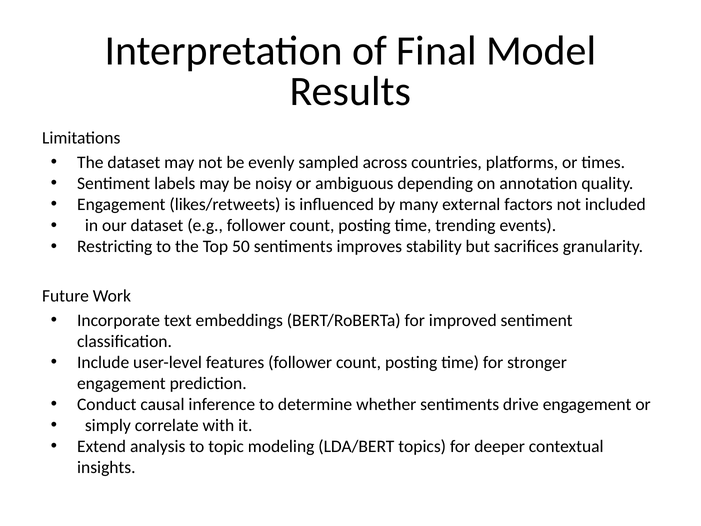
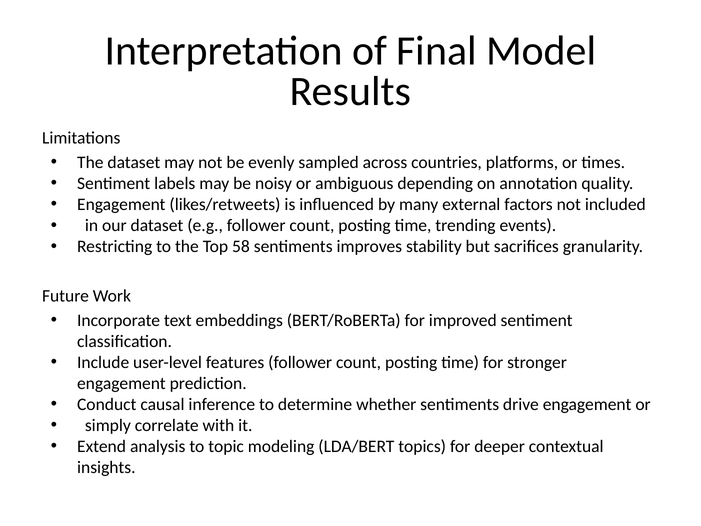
50: 50 -> 58 (241, 247)
